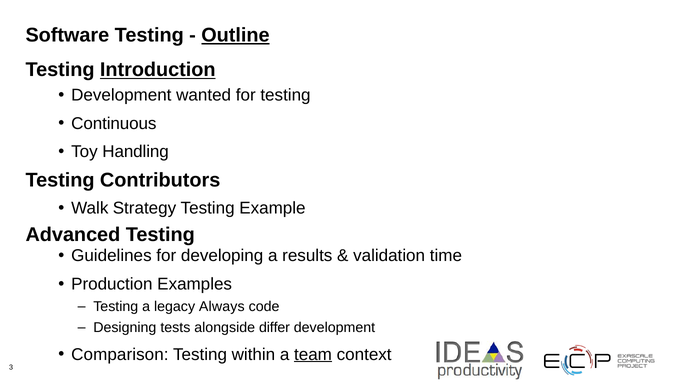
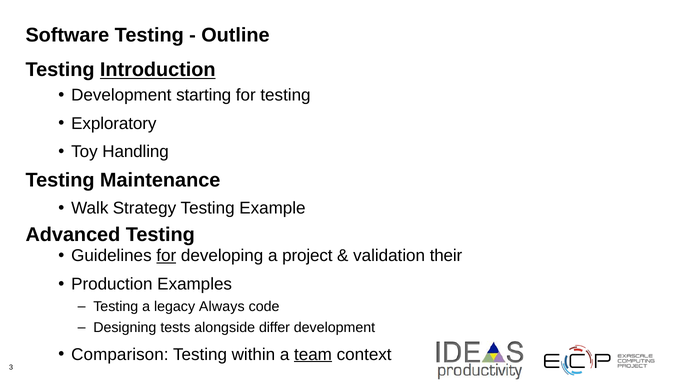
Outline underline: present -> none (235, 35)
wanted: wanted -> starting (204, 95)
Continuous: Continuous -> Exploratory (114, 123)
Contributors: Contributors -> Maintenance (160, 180)
for underline: none -> present (166, 256)
results: results -> project (307, 256)
time: time -> their (446, 256)
